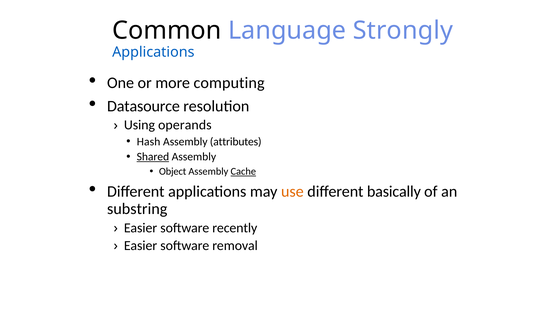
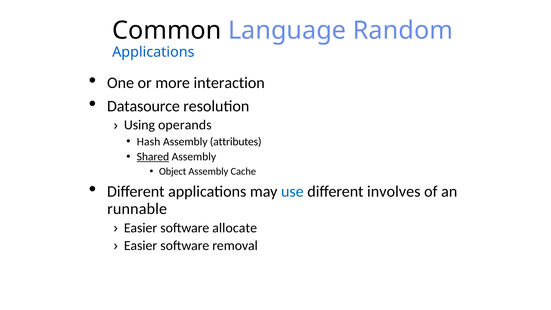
Strongly: Strongly -> Random (403, 31)
computing: computing -> interaction (229, 83)
Cache underline: present -> none (243, 171)
use colour: orange -> blue (292, 191)
basically: basically -> involves (394, 191)
substring: substring -> runnable (137, 209)
recently: recently -> allocate (235, 228)
